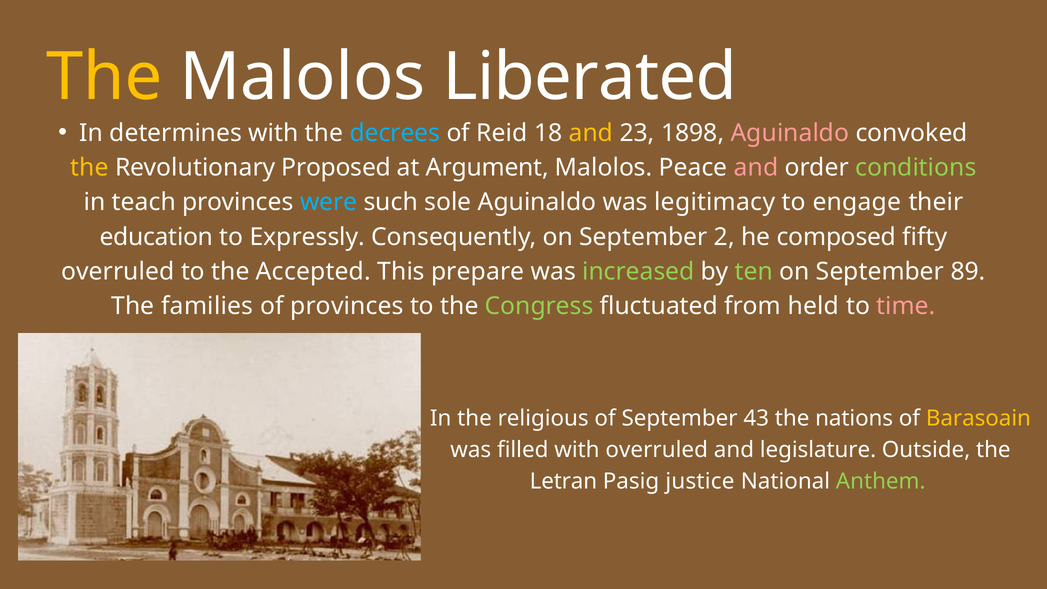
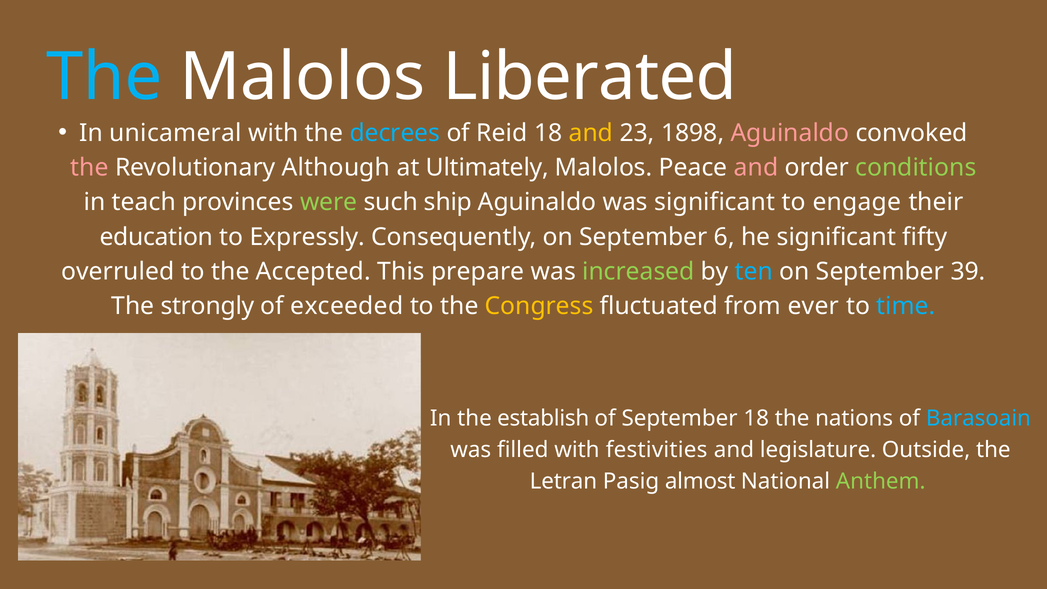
The colour: yellow -> light blue (104, 77)
determines: determines -> unicameral (176, 133)
the colour: yellow -> pink (89, 168)
Proposed: Proposed -> Although (336, 168)
Argument: Argument -> Ultimately (487, 168)
were colour: light blue -> light green (329, 202)
sole: sole -> ship (448, 202)
was legitimacy: legitimacy -> significant (715, 202)
2: 2 -> 6 (724, 237)
he composed: composed -> significant (836, 237)
ten colour: light green -> light blue (754, 272)
89: 89 -> 39 (968, 272)
families: families -> strongly (207, 306)
of provinces: provinces -> exceeded (347, 306)
Congress colour: light green -> yellow (539, 306)
held: held -> ever (813, 306)
time colour: pink -> light blue (906, 306)
religious: religious -> establish (543, 419)
September 43: 43 -> 18 (756, 419)
Barasoain colour: yellow -> light blue (978, 419)
with overruled: overruled -> festivities (657, 450)
justice: justice -> almost (700, 481)
